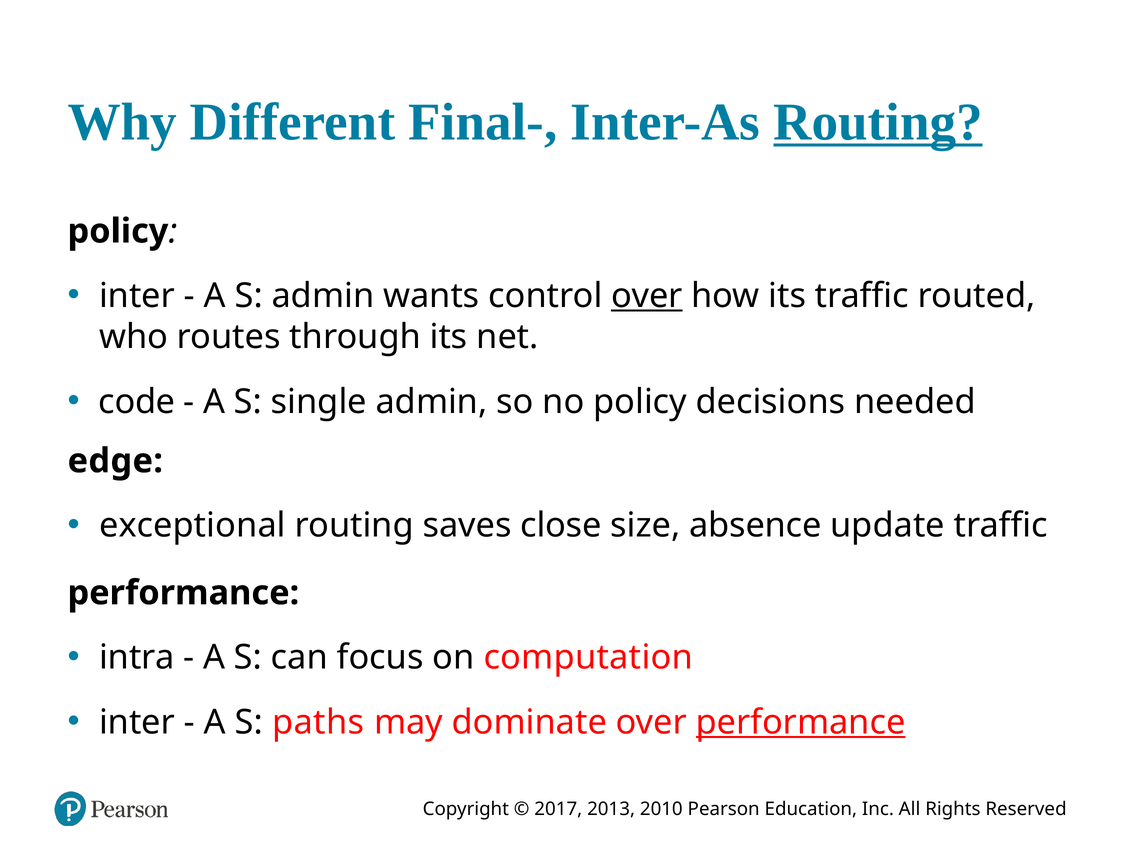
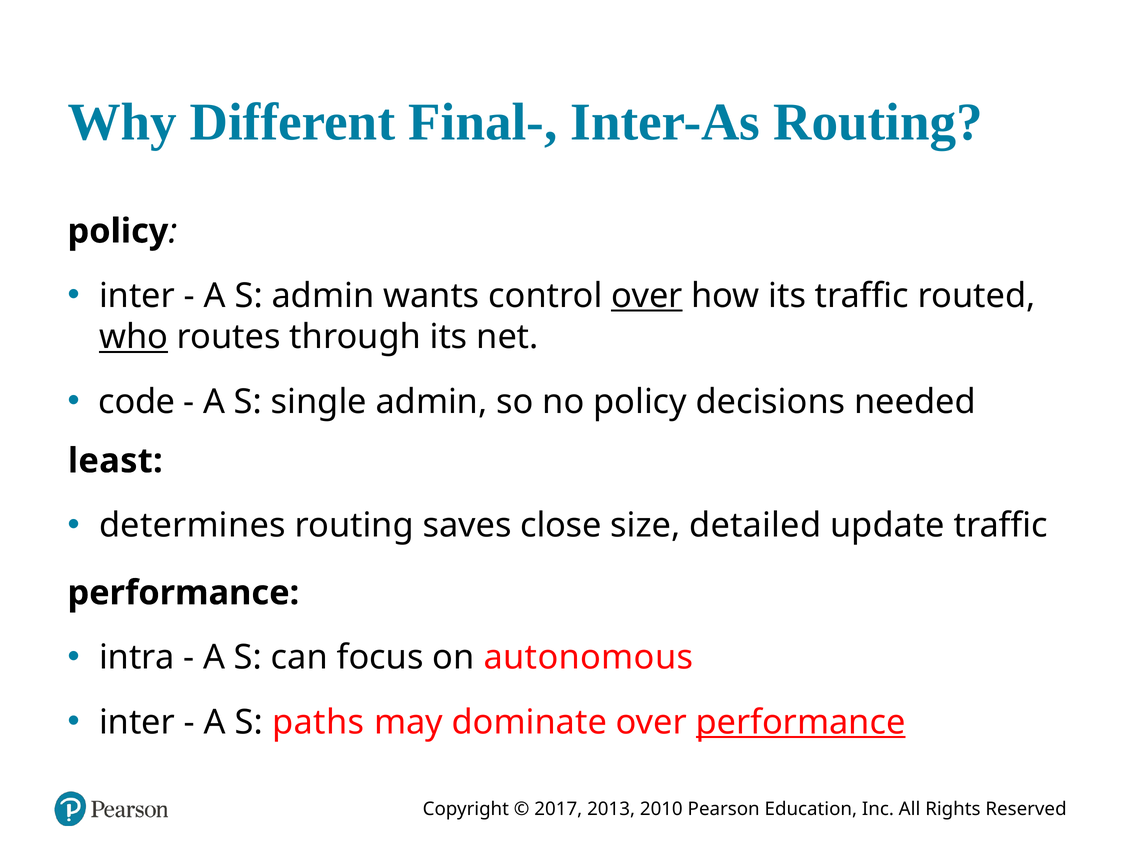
Routing underline: present -> none (878, 122)
who underline: none -> present (134, 337)
edge: edge -> least (115, 461)
exceptional: exceptional -> determines (192, 526)
absence: absence -> detailed (755, 526)
computation: computation -> autonomous (588, 658)
